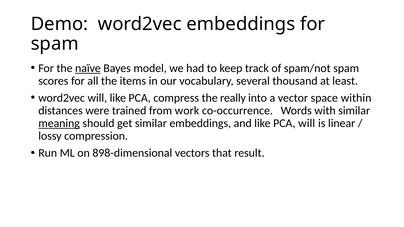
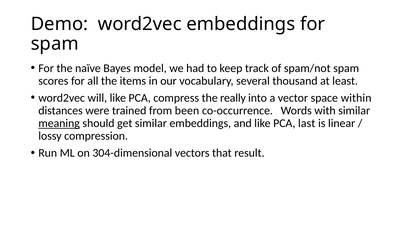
naïve underline: present -> none (88, 68)
work: work -> been (187, 111)
PCA will: will -> last (307, 123)
898-dimensional: 898-dimensional -> 304-dimensional (132, 153)
